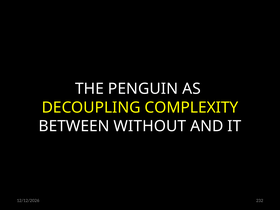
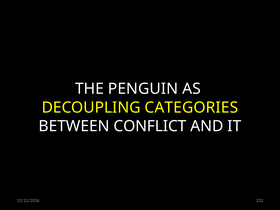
COMPLEXITY: COMPLEXITY -> CATEGORIES (191, 108)
WITHOUT: WITHOUT -> CONFLICT (150, 126)
